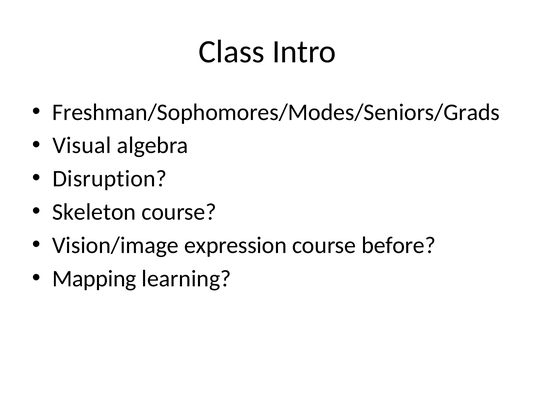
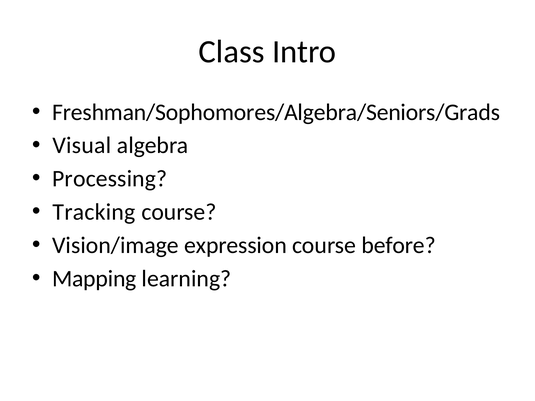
Freshman/Sophomores/Modes/Seniors/Grads: Freshman/Sophomores/Modes/Seniors/Grads -> Freshman/Sophomores/Algebra/Seniors/Grads (276, 112)
Disruption: Disruption -> Processing (110, 179)
Skeleton: Skeleton -> Tracking (94, 212)
